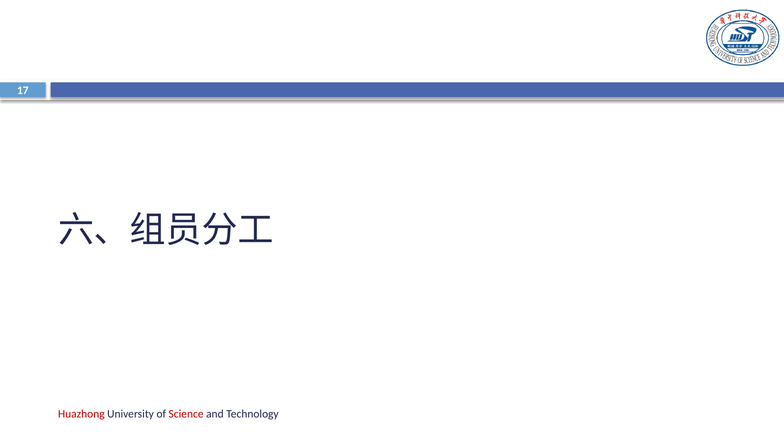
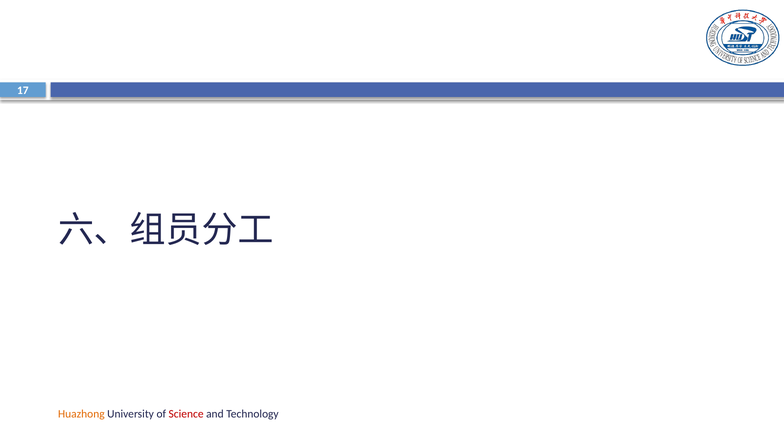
Huazhong colour: red -> orange (81, 414)
